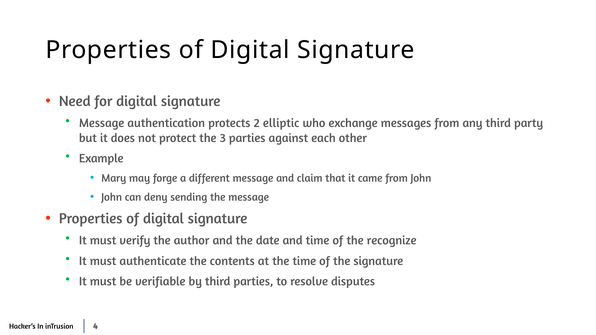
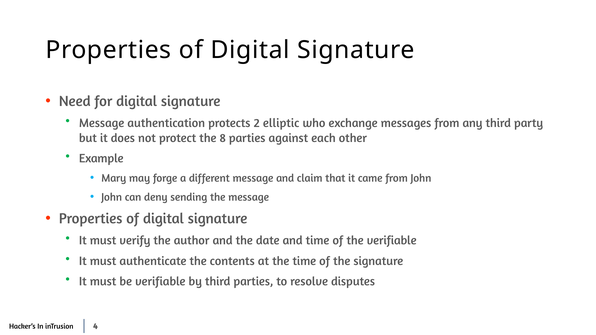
3: 3 -> 8 (223, 138)
the recognize: recognize -> verifiable (392, 241)
